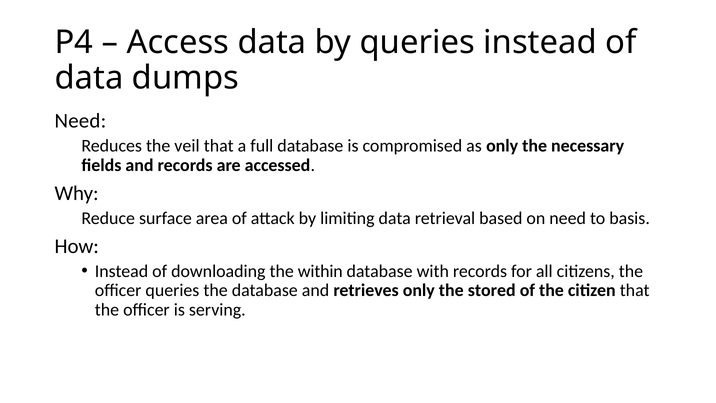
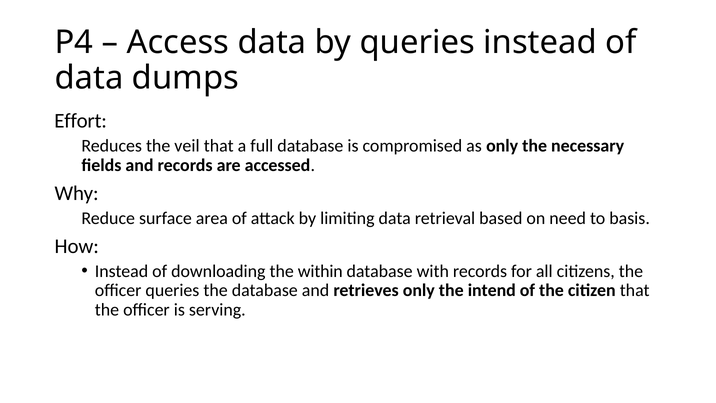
Need: Need -> Effort (81, 121)
stored: stored -> intend (492, 290)
